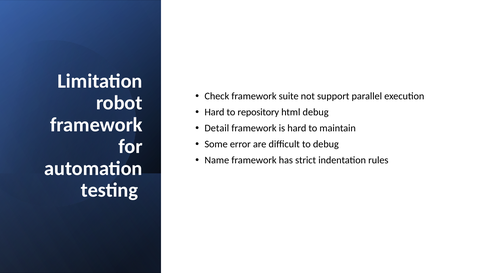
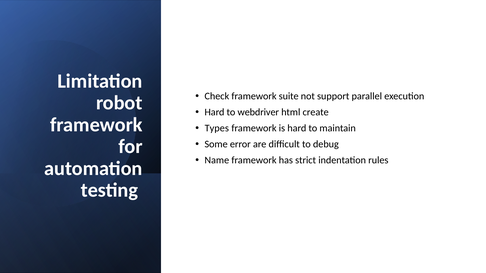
repository: repository -> webdriver (258, 112)
html debug: debug -> create (316, 112)
Detail: Detail -> Types (217, 128)
